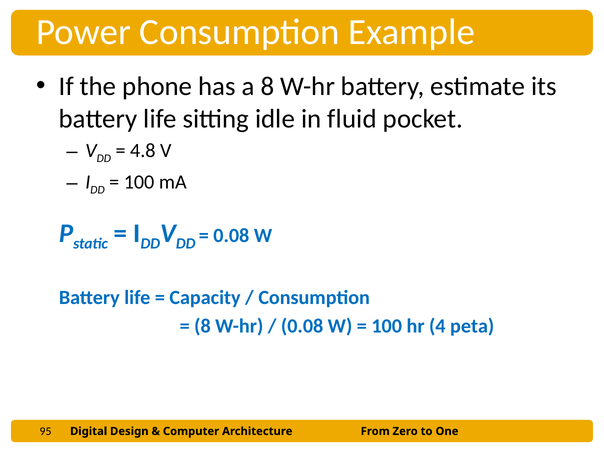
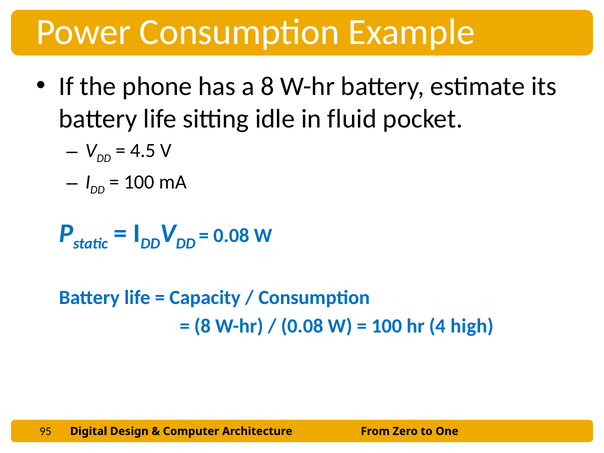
4.8: 4.8 -> 4.5 (143, 150)
peta: peta -> high (472, 326)
